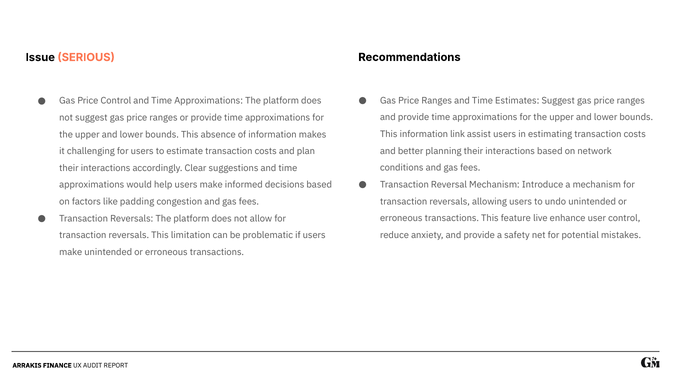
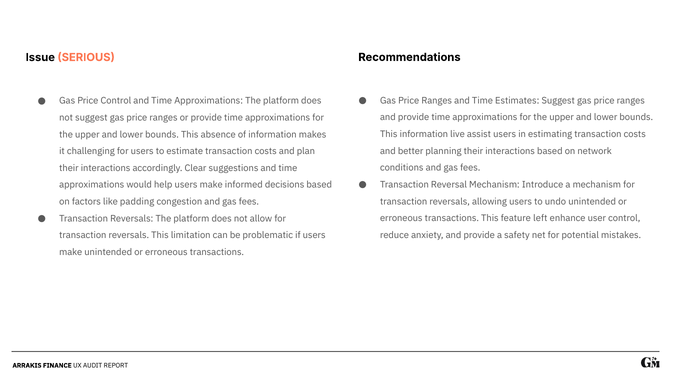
link: link -> live (458, 134)
live: live -> left (540, 219)
